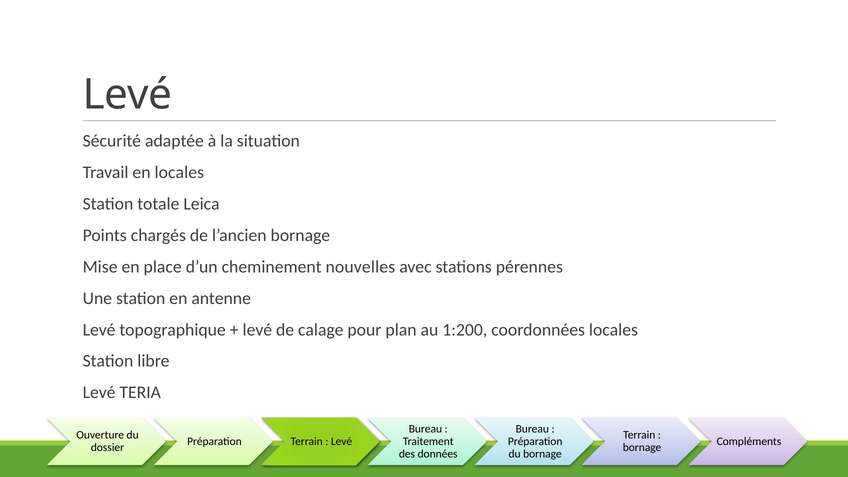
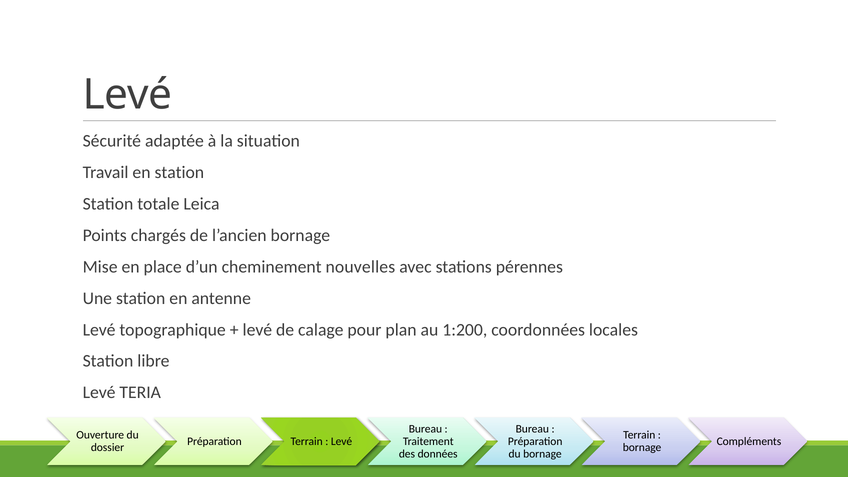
en locales: locales -> station (179, 172)
